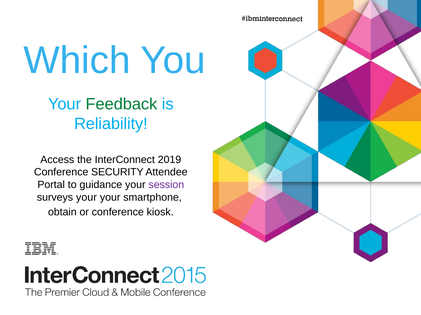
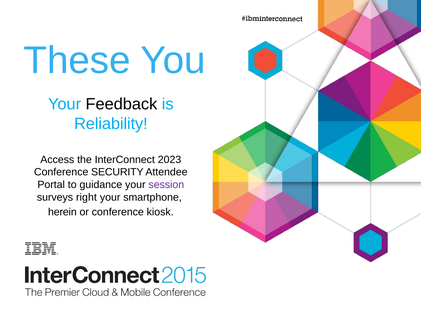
Which: Which -> These (77, 61)
Feedback colour: green -> black (121, 104)
2019: 2019 -> 2023 (170, 160)
surveys your: your -> right (86, 198)
obtain: obtain -> herein (62, 213)
